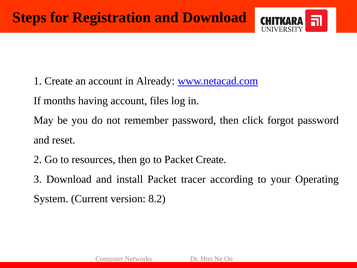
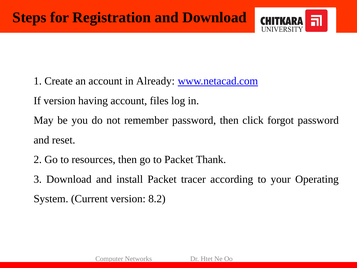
If months: months -> version (60, 101)
Packet Create: Create -> Thank (211, 159)
